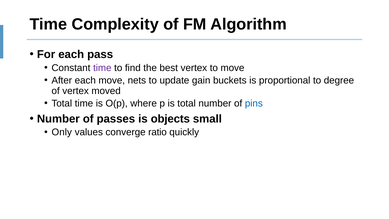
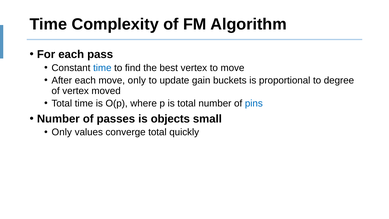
time colour: purple -> blue (102, 68)
move nets: nets -> only (137, 80)
converge ratio: ratio -> total (157, 132)
